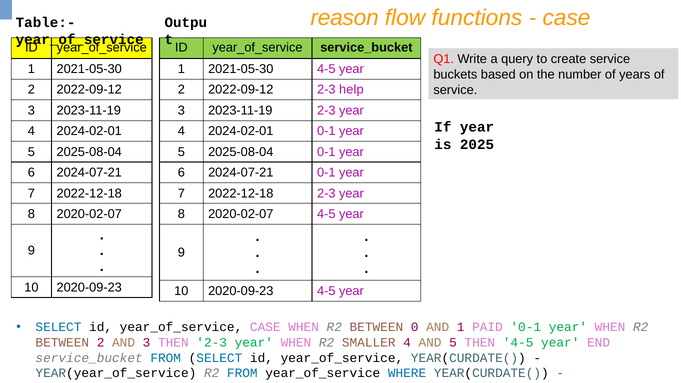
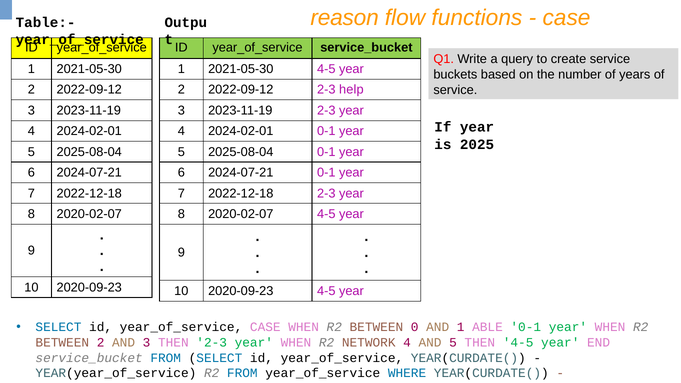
PAID: PAID -> ABLE (487, 327)
SMALLER: SMALLER -> NETWORK (369, 343)
